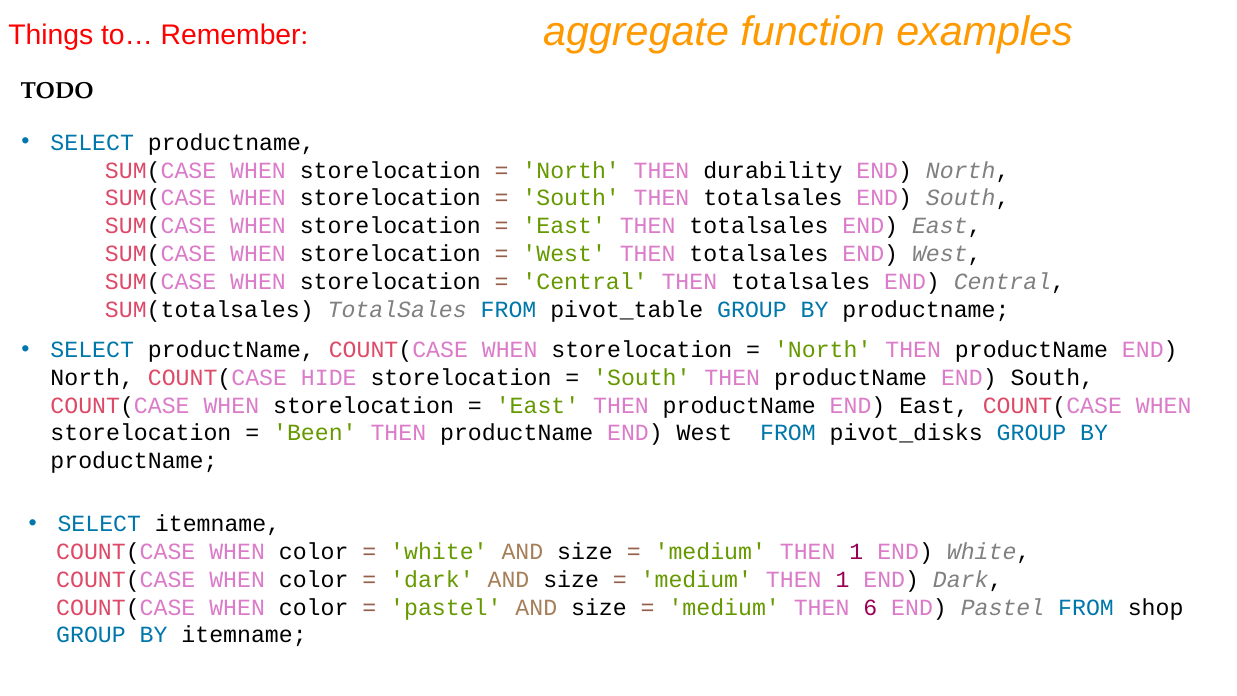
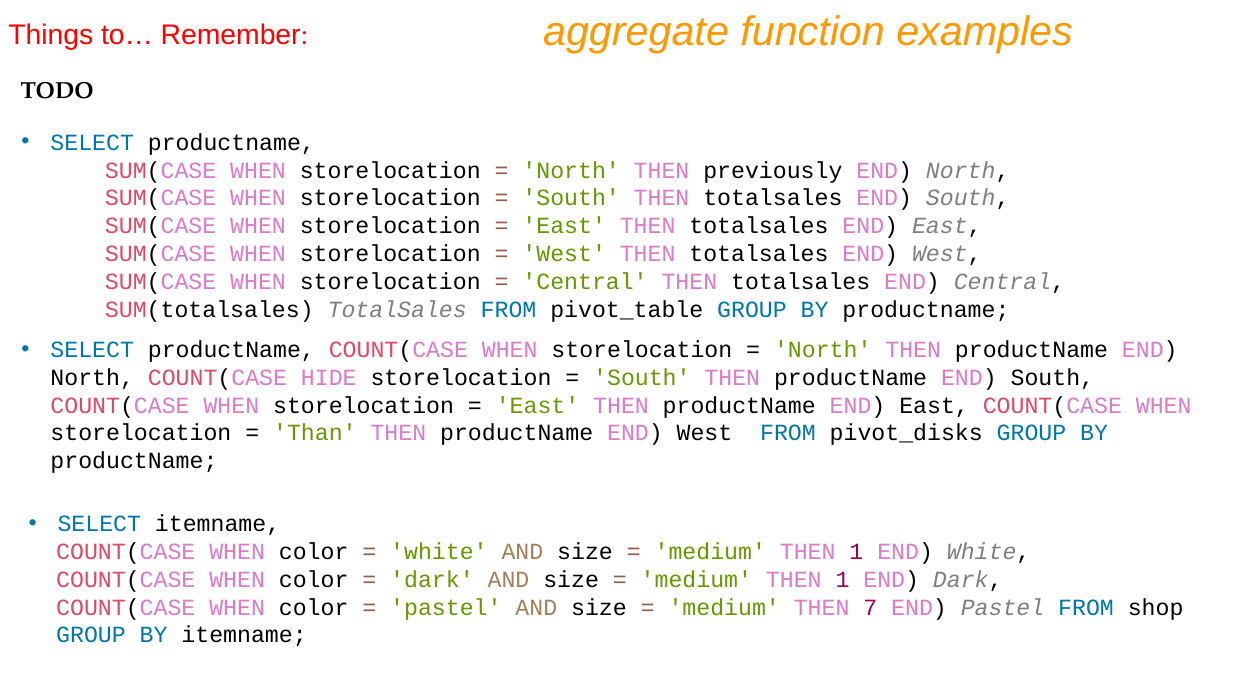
durability: durability -> previously (773, 170)
Been: Been -> Than (315, 433)
6: 6 -> 7 (870, 607)
